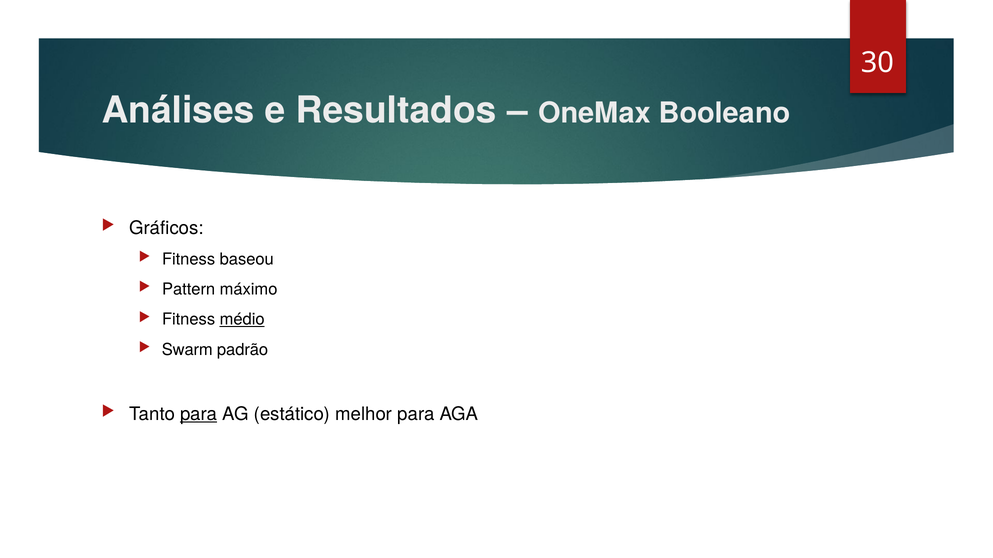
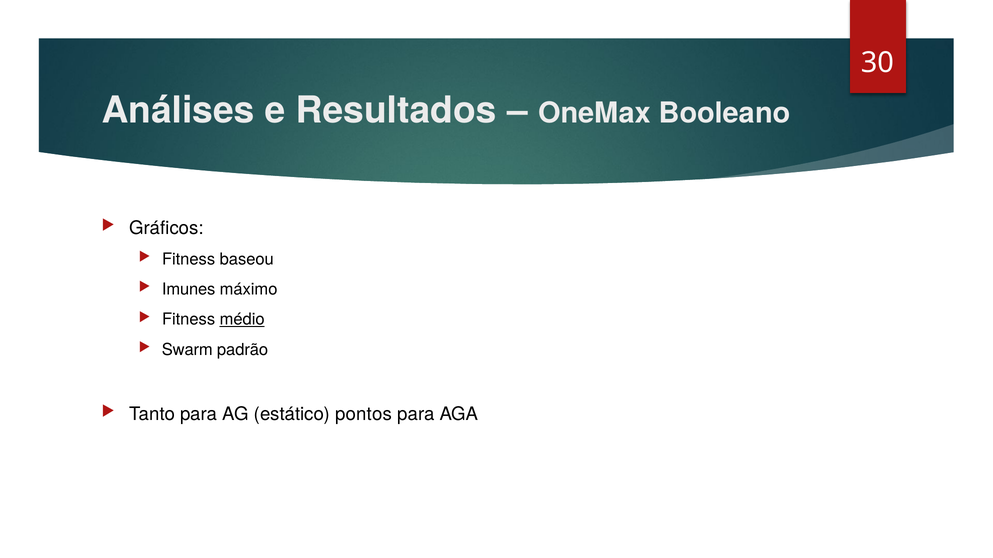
Pattern: Pattern -> Imunes (189, 290)
para underline: present -> none (199, 414)
melhor: melhor -> pontos (364, 414)
